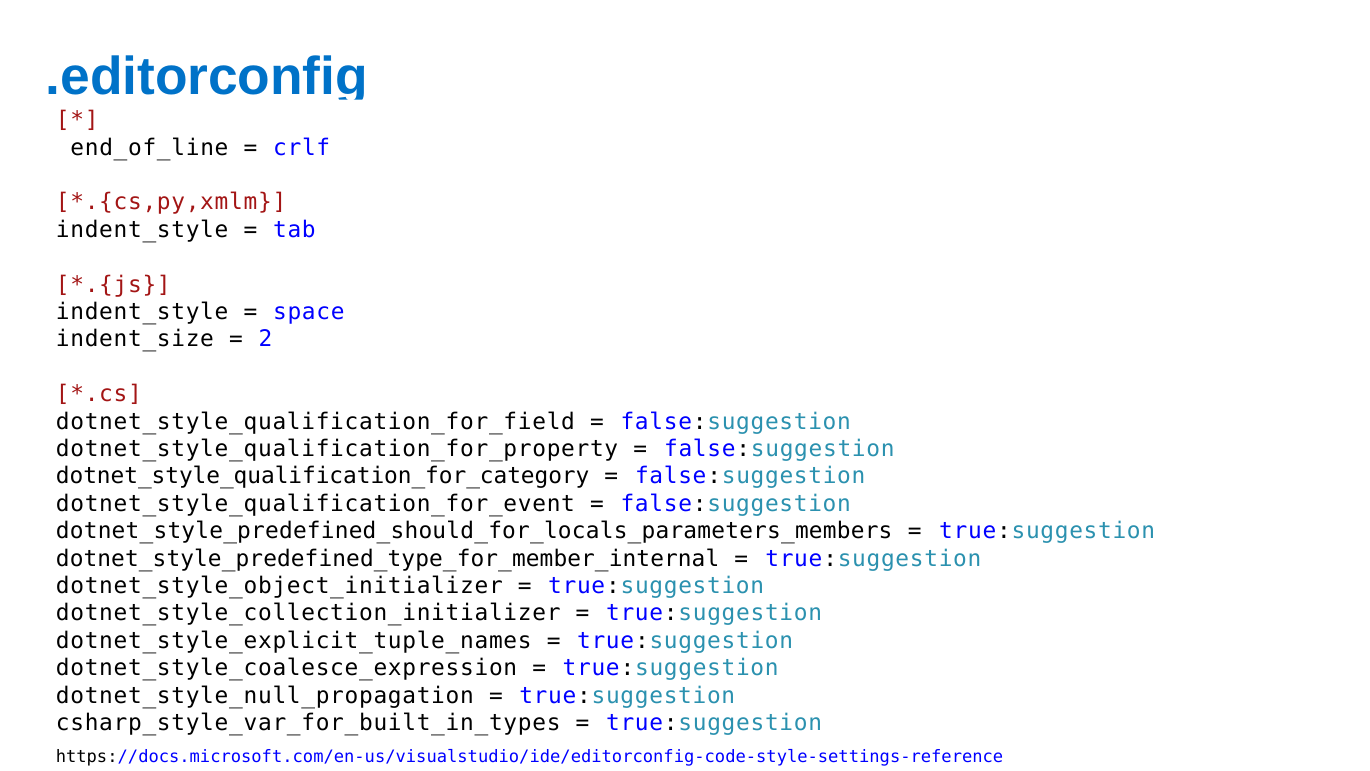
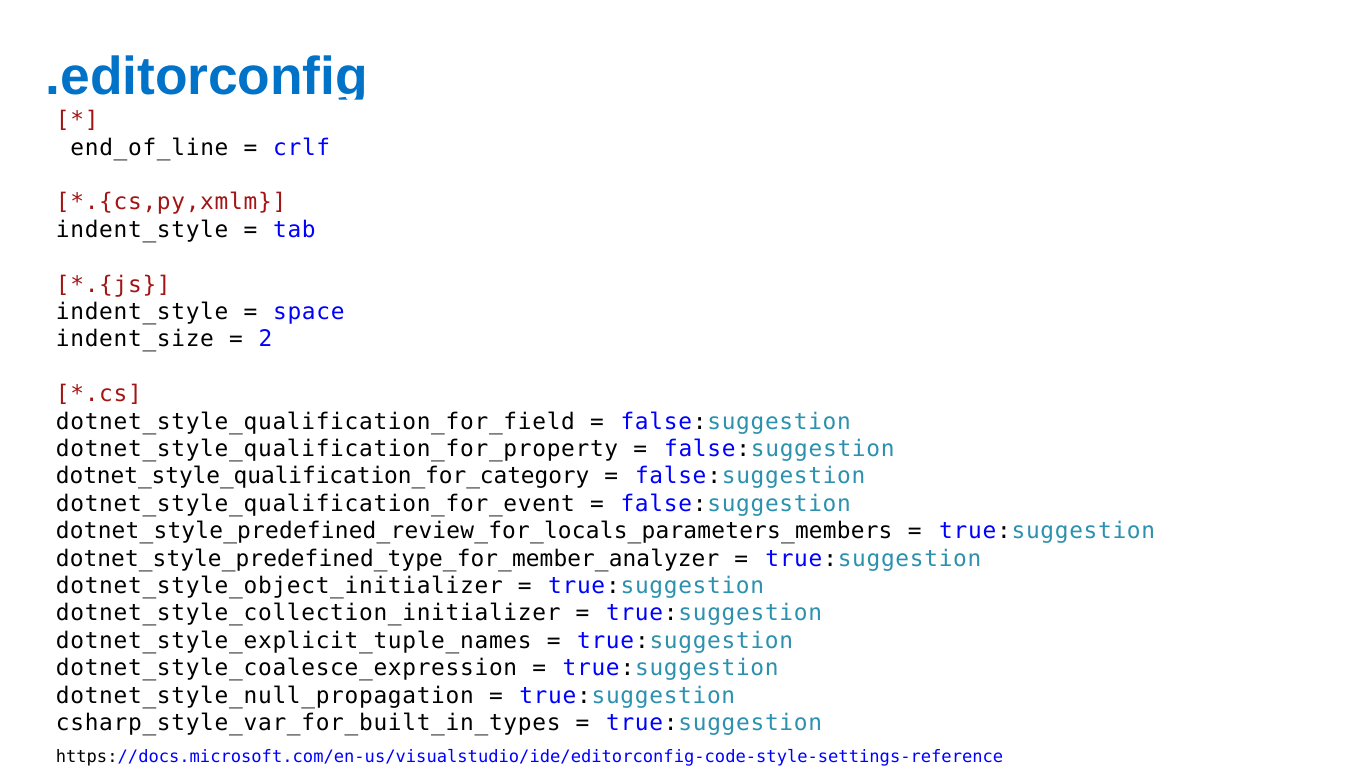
dotnet_style_predefined_should_for_locals_parameters_members: dotnet_style_predefined_should_for_locals_parameters_members -> dotnet_style_predefined_review_for_locals_parameters_members (474, 531)
dotnet_style_predefined_type_for_member_internal: dotnet_style_predefined_type_for_member_internal -> dotnet_style_predefined_type_for_member_analyzer (388, 558)
